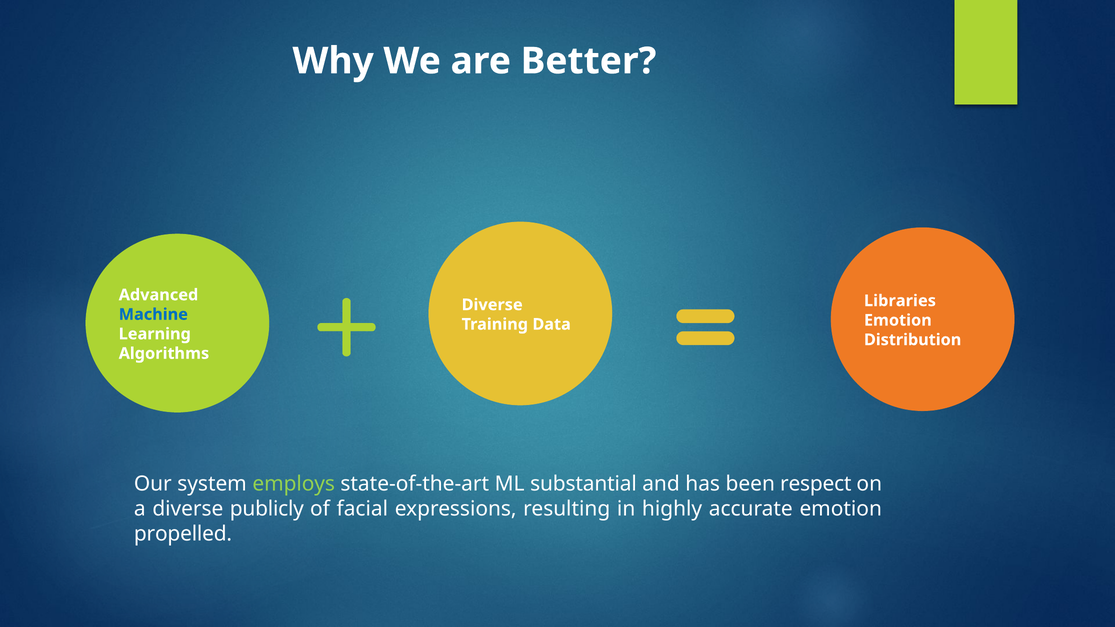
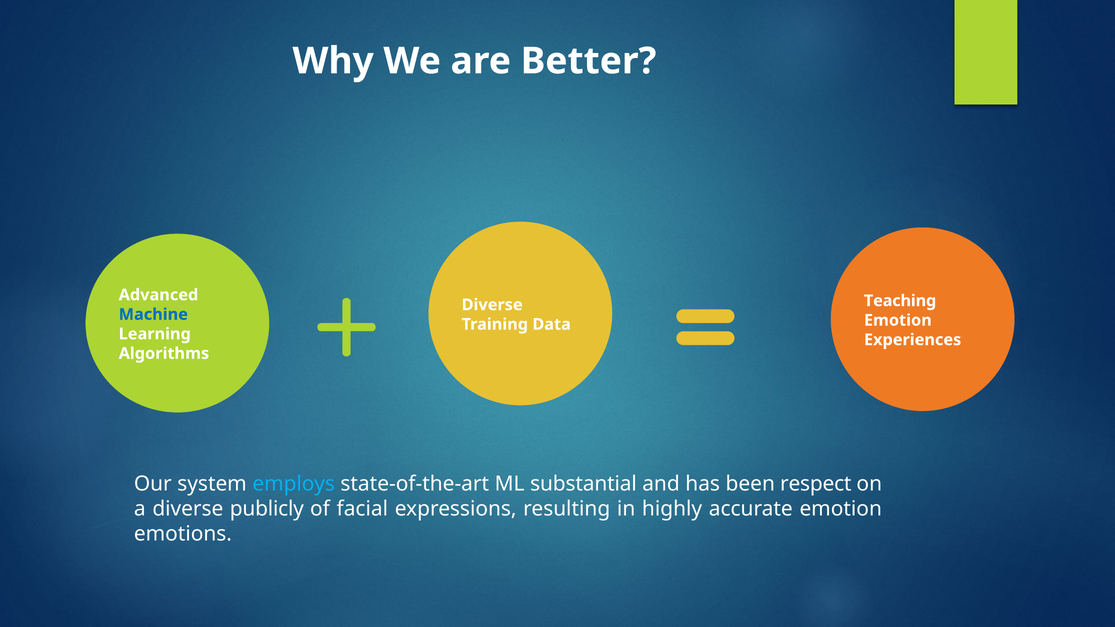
Libraries: Libraries -> Teaching (900, 301)
Distribution: Distribution -> Experiences (913, 340)
employs colour: light green -> light blue (294, 484)
propelled: propelled -> emotions (183, 534)
